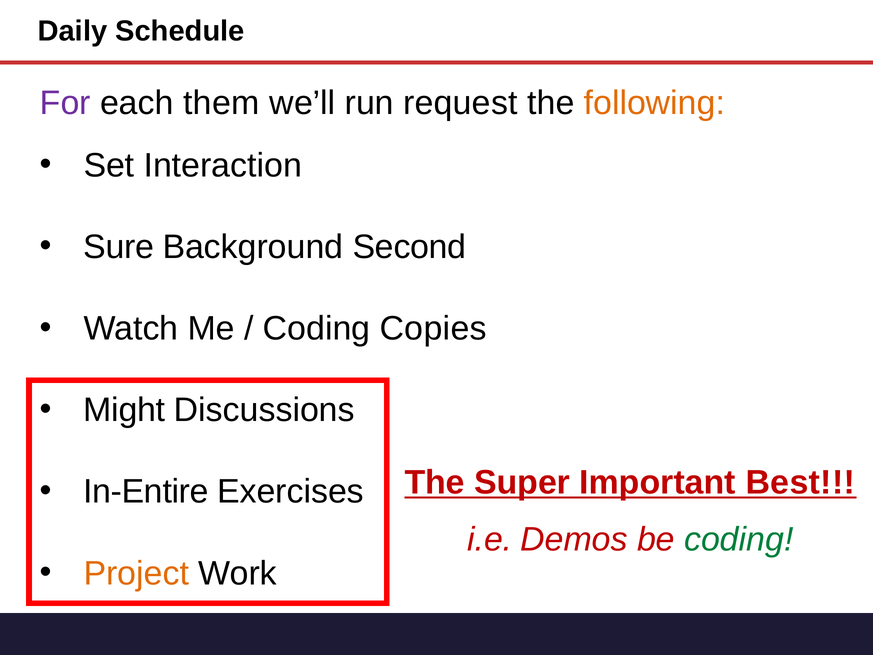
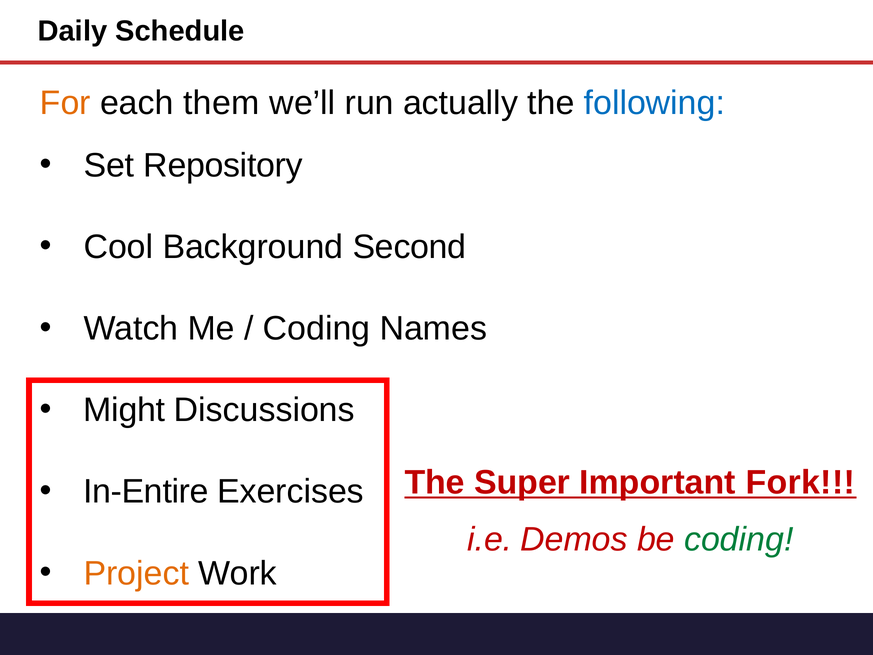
For colour: purple -> orange (65, 103)
request: request -> actually (461, 103)
following colour: orange -> blue (654, 103)
Interaction: Interaction -> Repository (223, 165)
Sure: Sure -> Cool (118, 247)
Copies: Copies -> Names (433, 329)
Best: Best -> Fork (800, 482)
